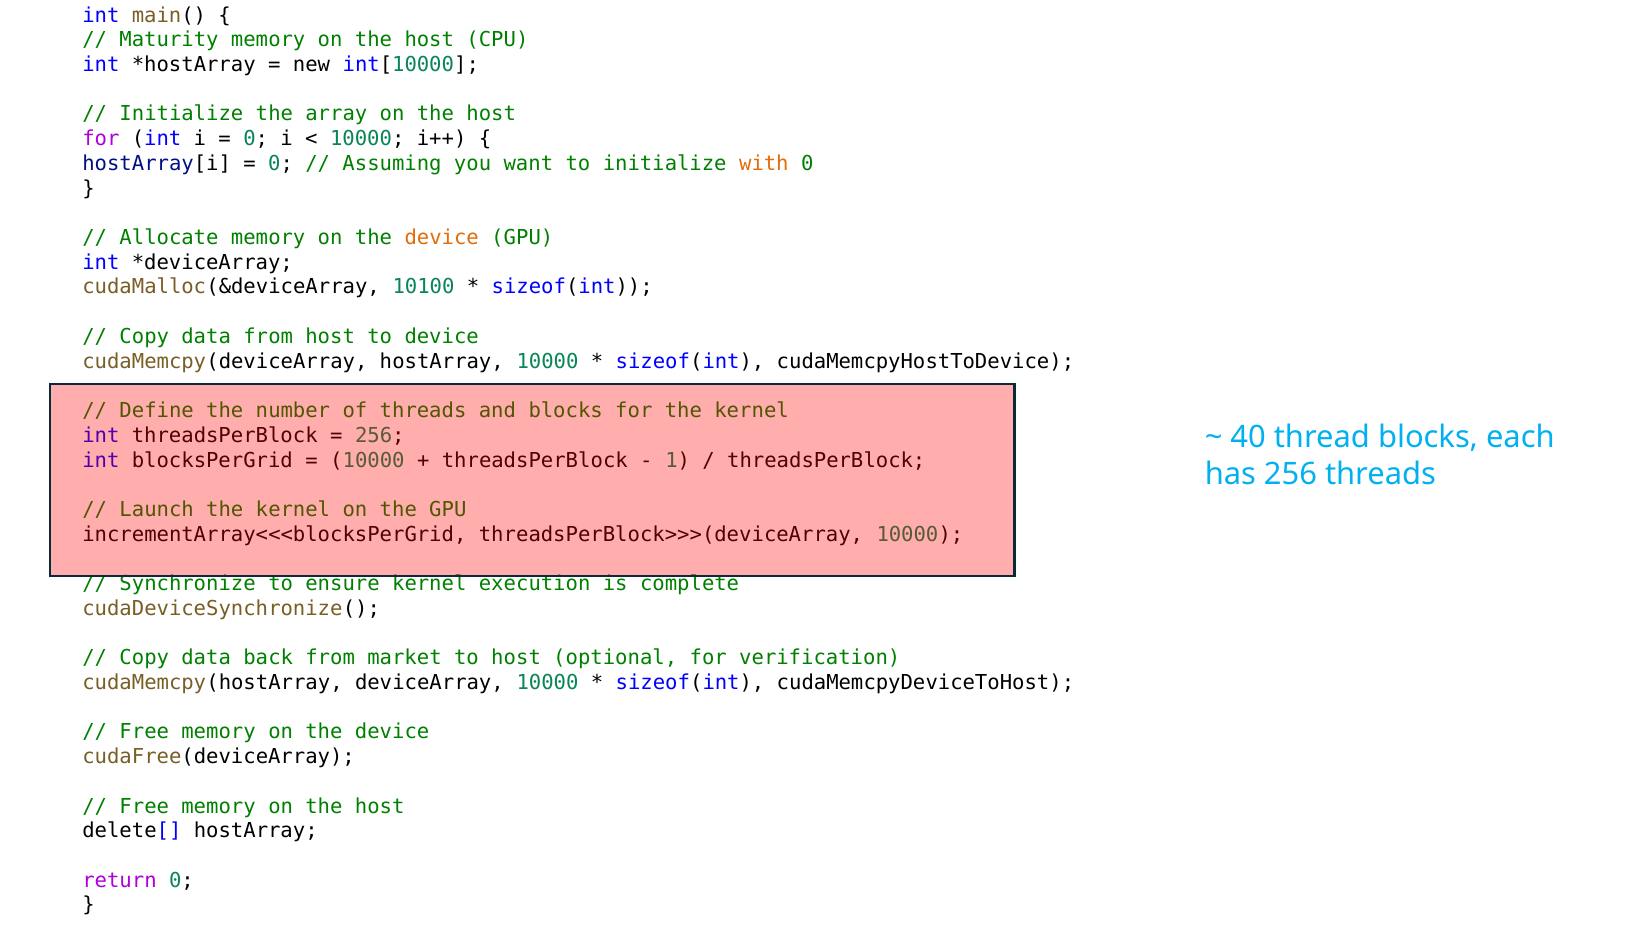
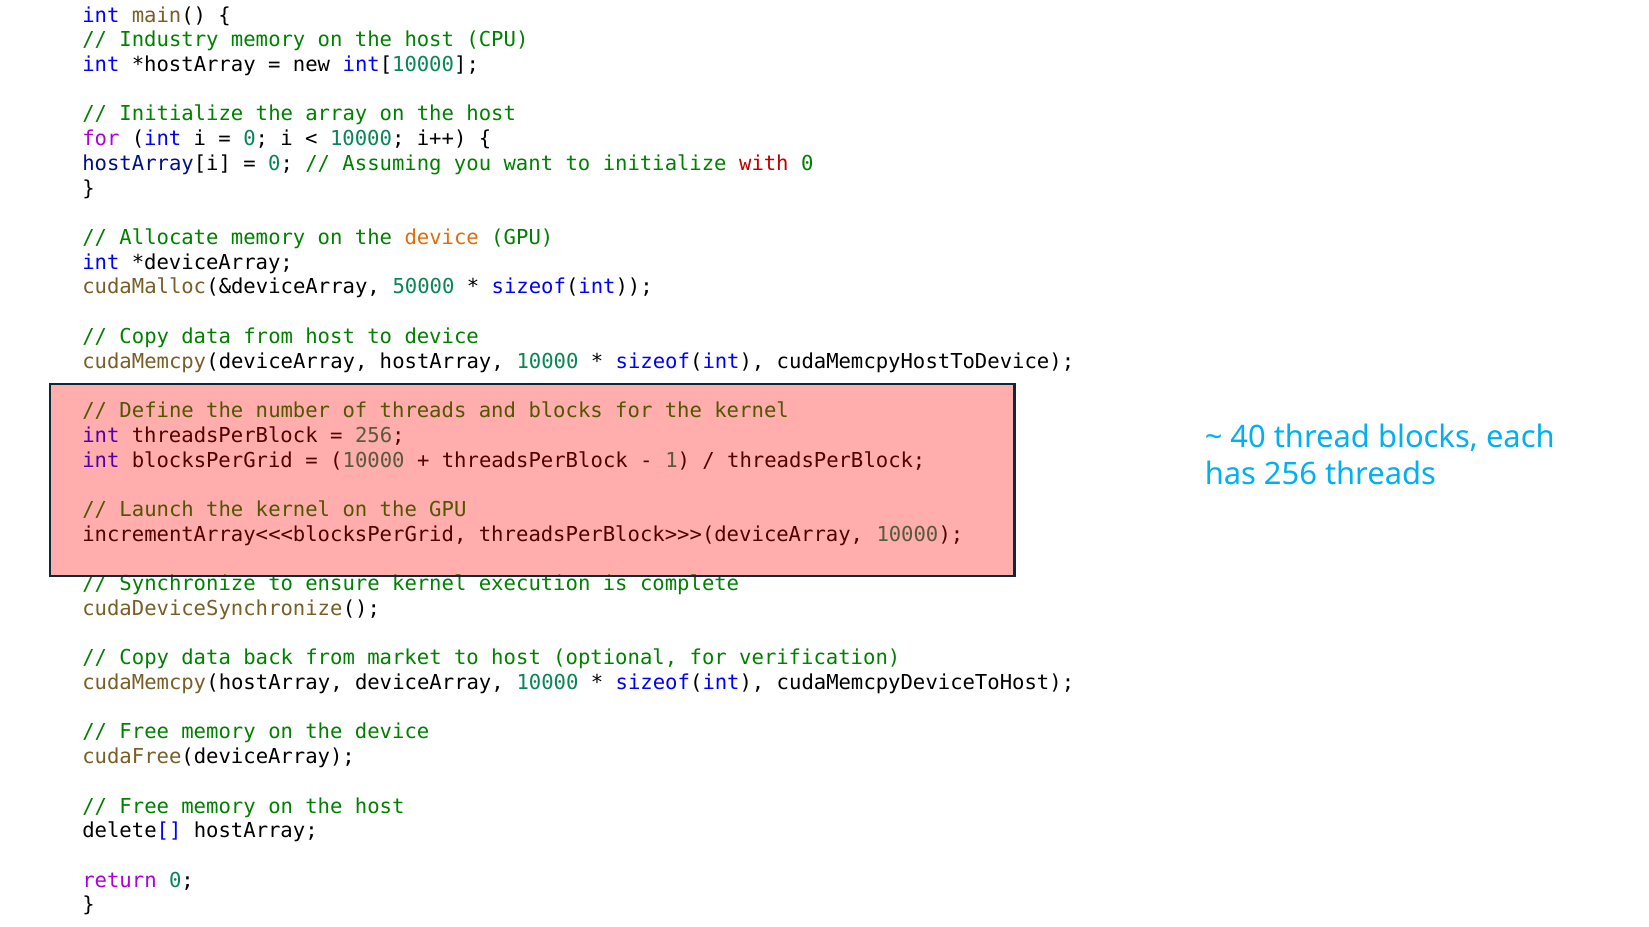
Maturity: Maturity -> Industry (169, 40)
with colour: orange -> red (764, 164)
10100: 10100 -> 50000 (423, 287)
